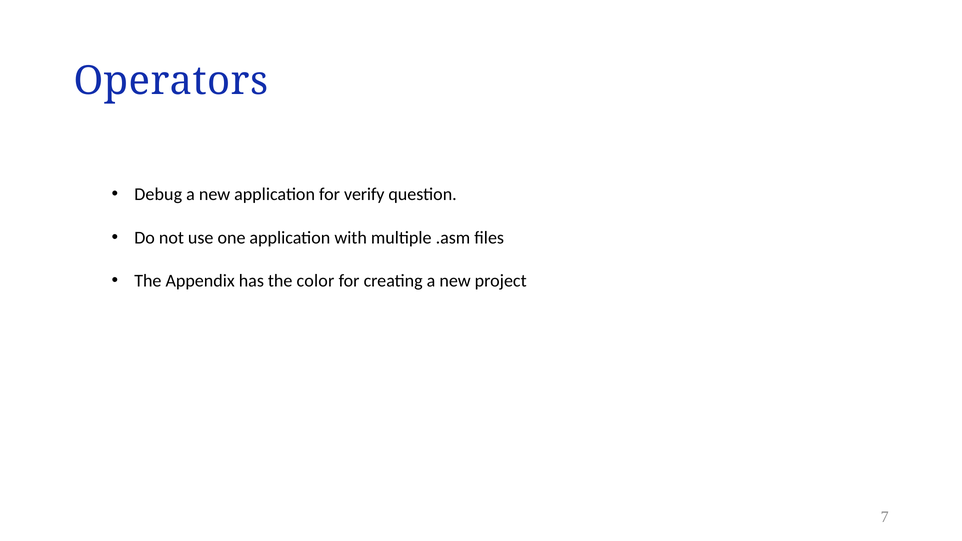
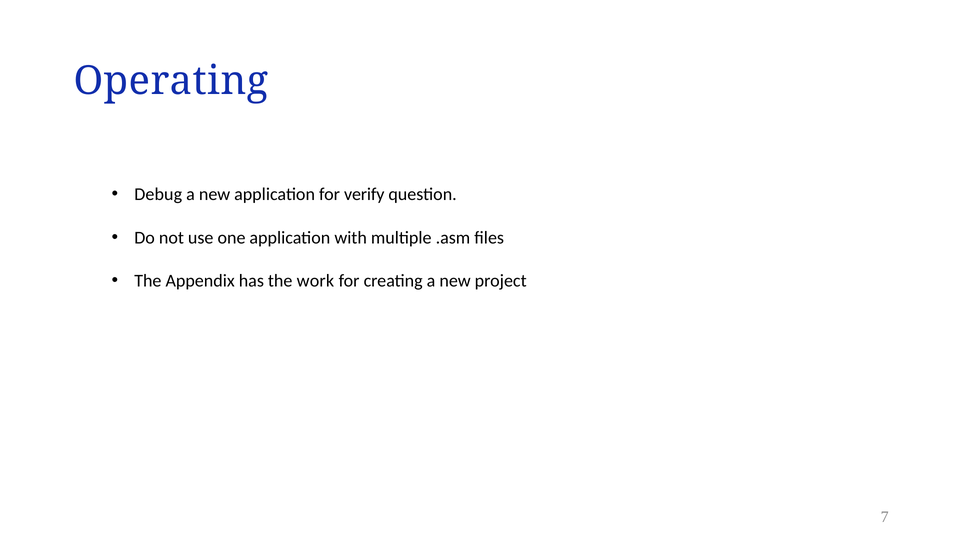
Operators: Operators -> Operating (171, 81)
color: color -> work (315, 281)
